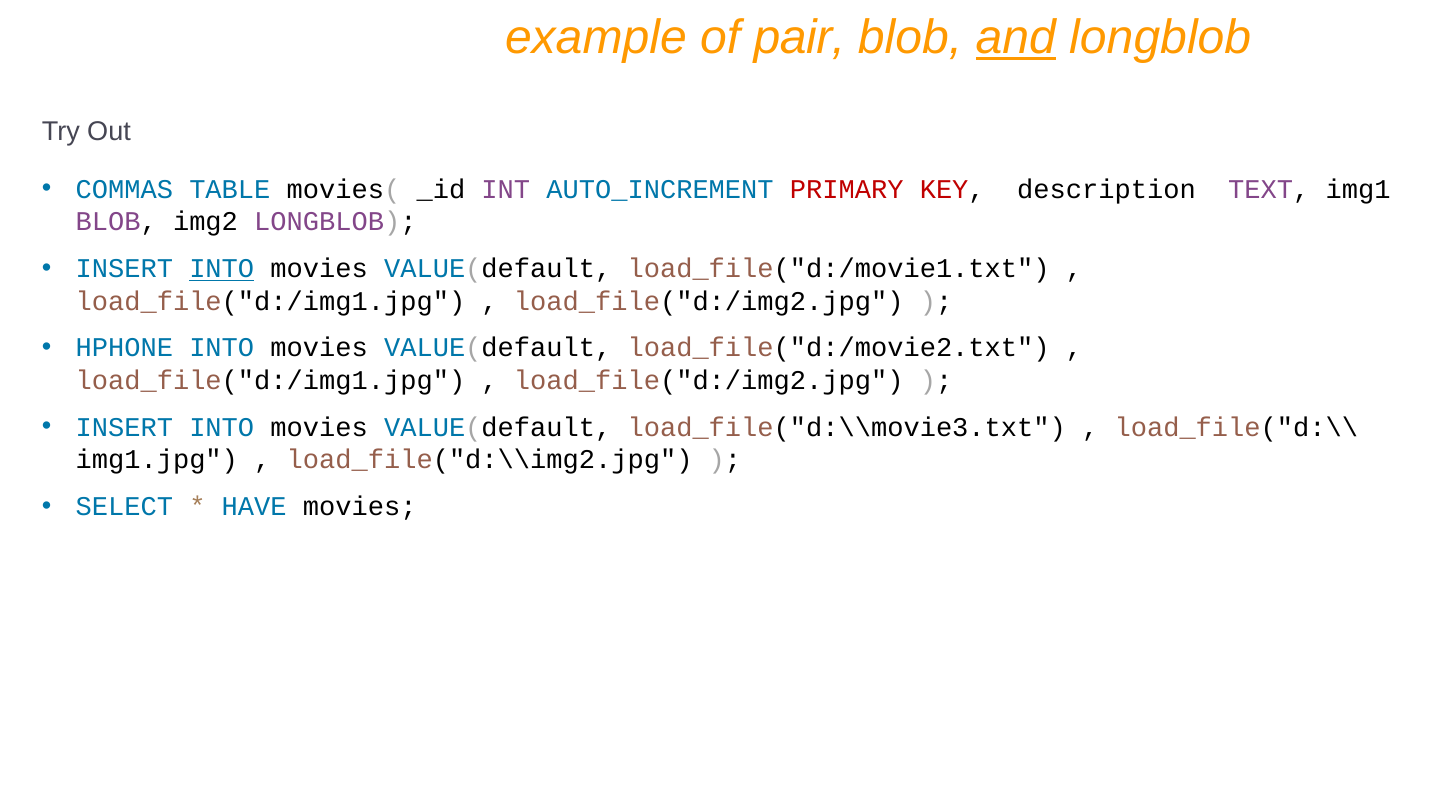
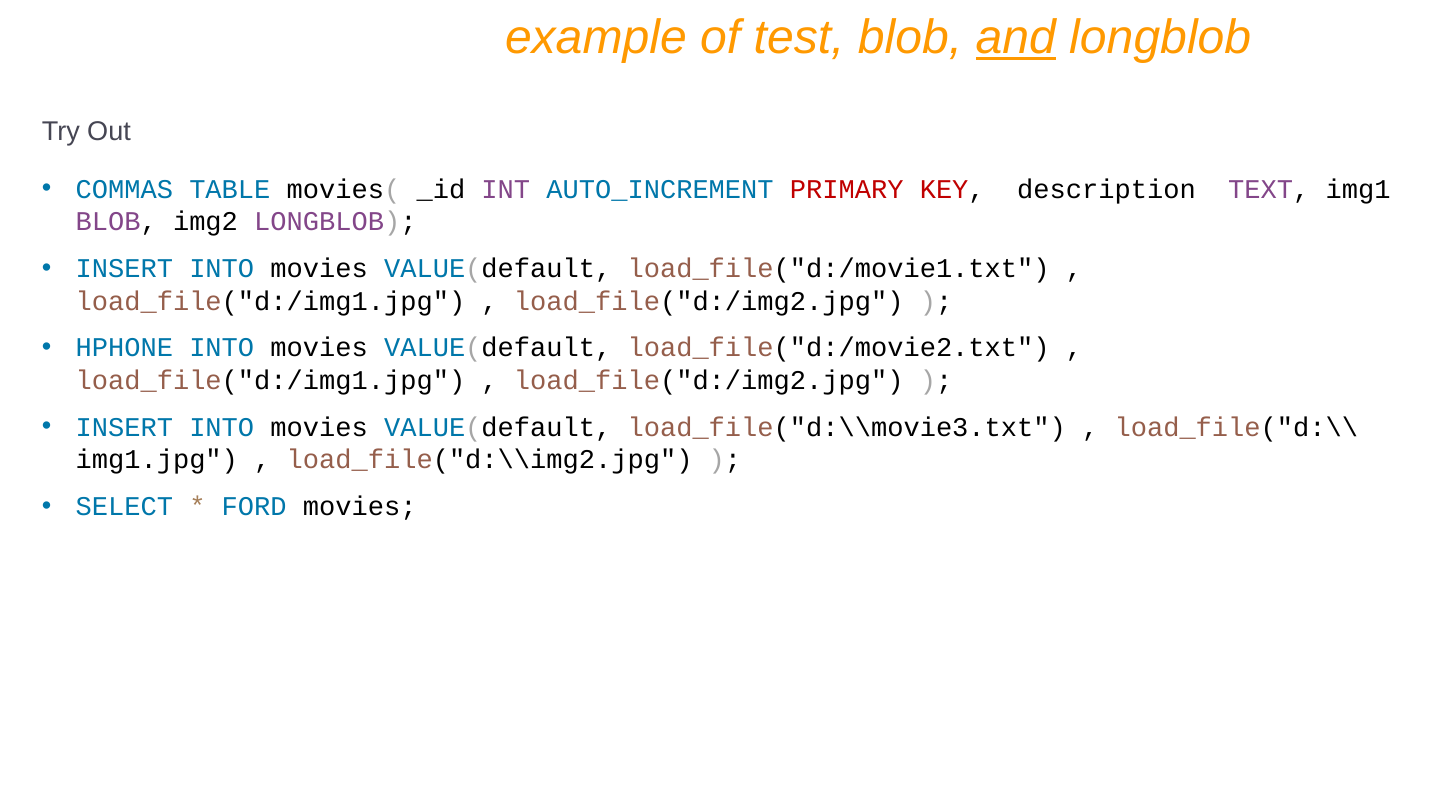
pair: pair -> test (799, 38)
INTO underline: present -> none (222, 269)
HAVE: HAVE -> FORD (254, 507)
